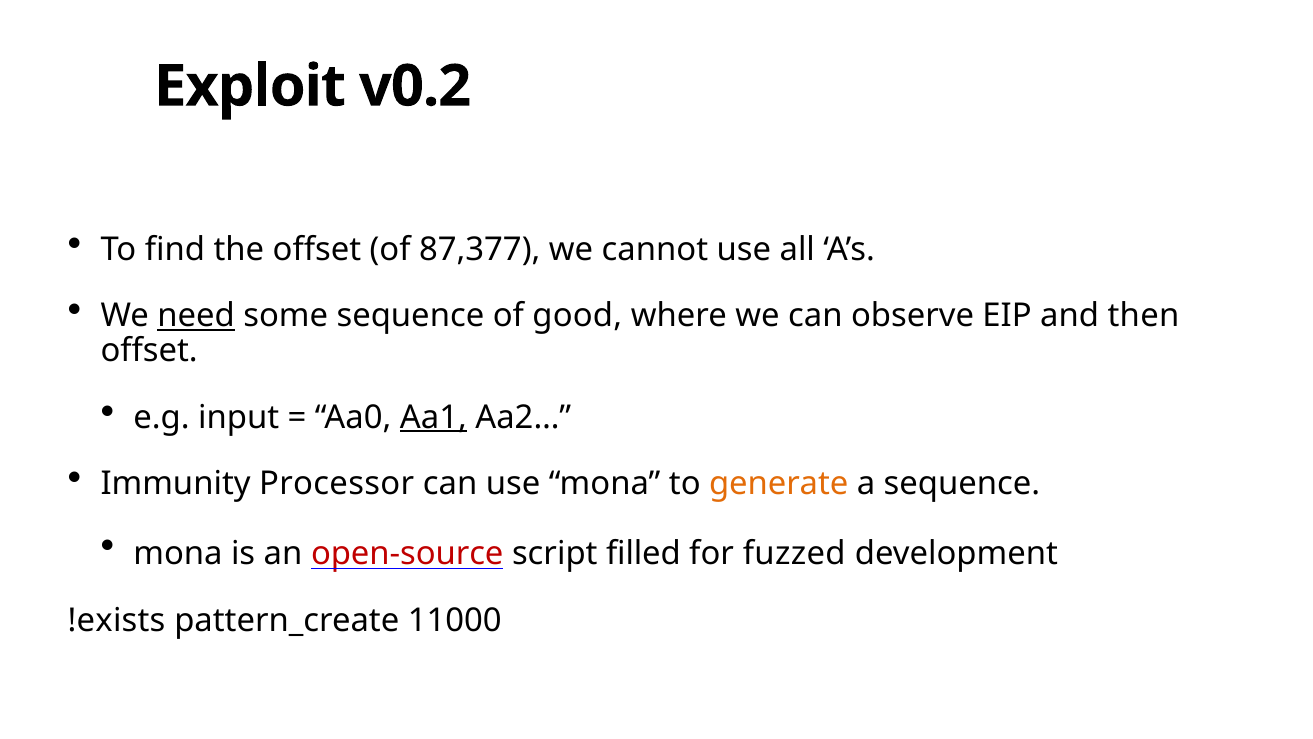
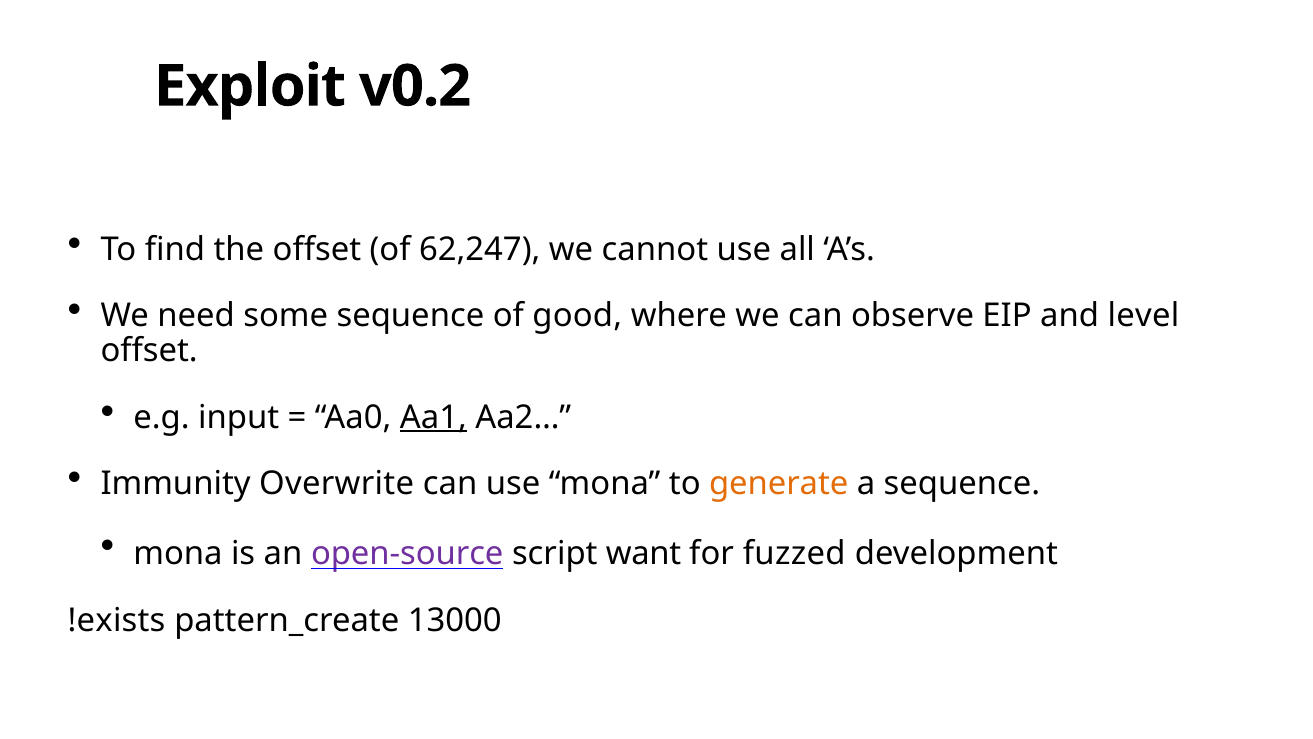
87,377: 87,377 -> 62,247 (480, 249)
need underline: present -> none (196, 315)
then: then -> level (1143, 315)
Processor: Processor -> Overwrite (337, 483)
open-source colour: red -> purple (407, 553)
filled: filled -> want (644, 553)
11000: 11000 -> 13000 (455, 620)
